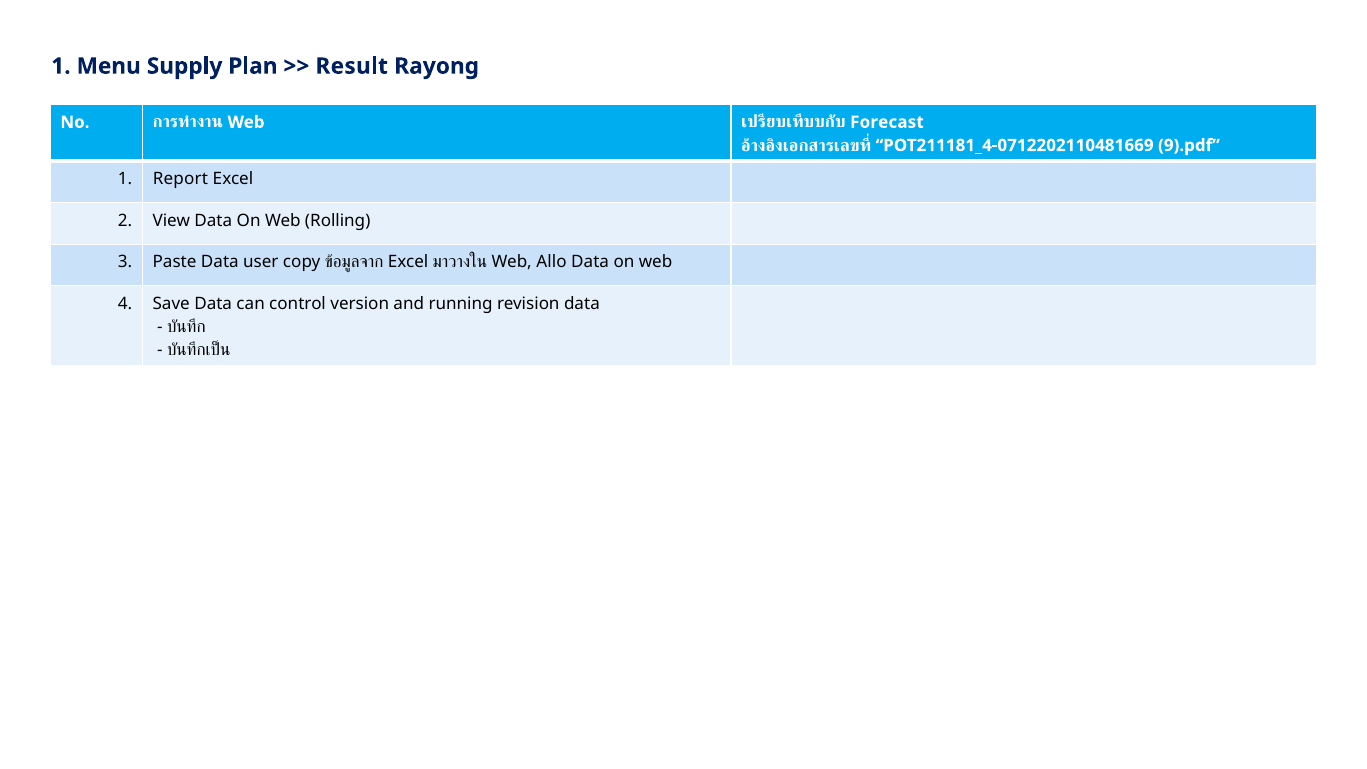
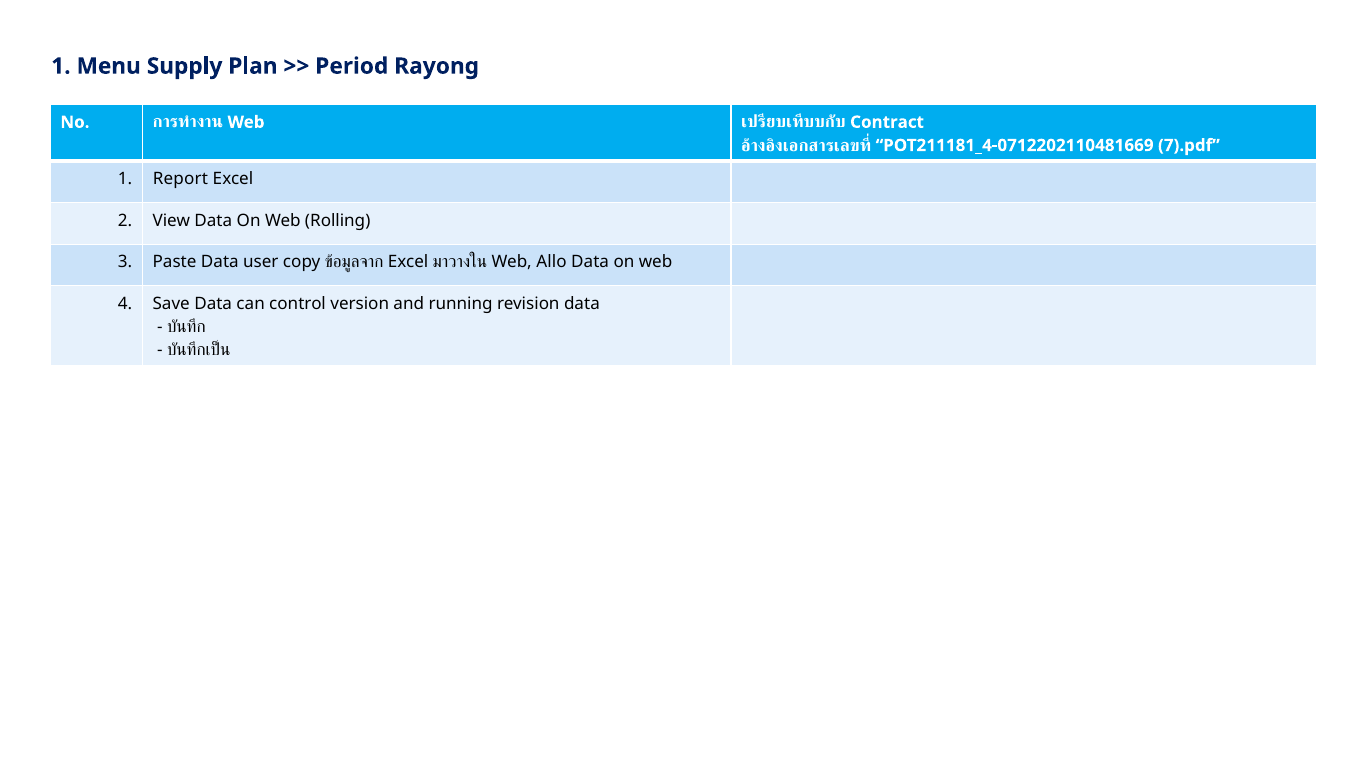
Result: Result -> Period (352, 66)
Forecast: Forecast -> Contract (887, 122)
9).pdf: 9).pdf -> 7).pdf (1189, 145)
